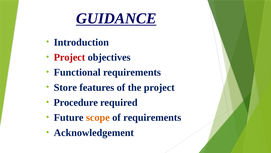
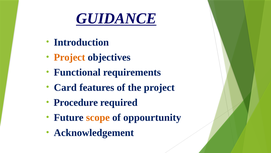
Project colour: red -> orange (69, 57)
Store: Store -> Card (65, 87)
of requirements: requirements -> oppourtunity (152, 117)
